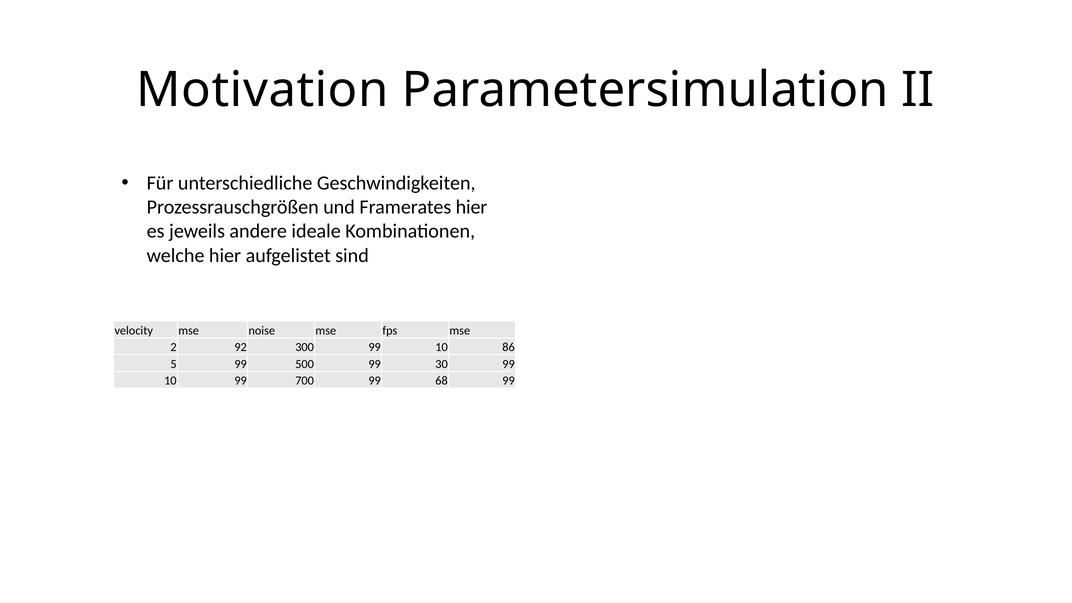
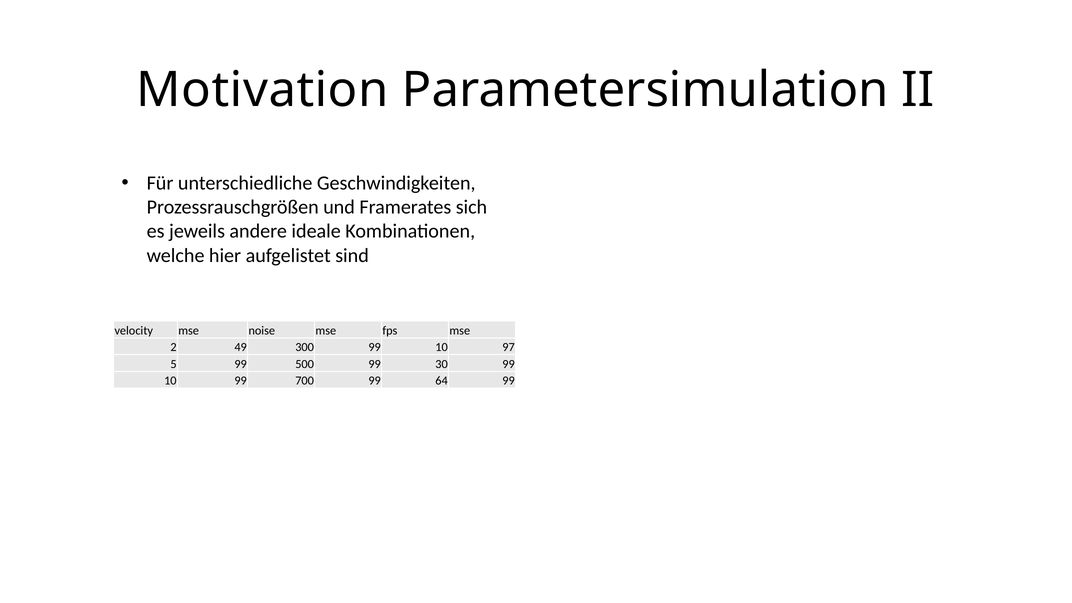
Framerates hier: hier -> sich (471, 207)
92: 92 -> 49 (241, 347)
86: 86 -> 97 (509, 347)
68: 68 -> 64 (442, 381)
